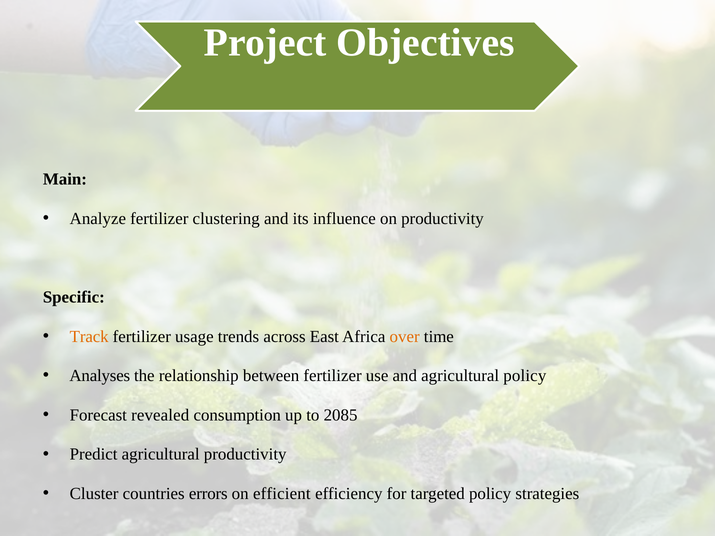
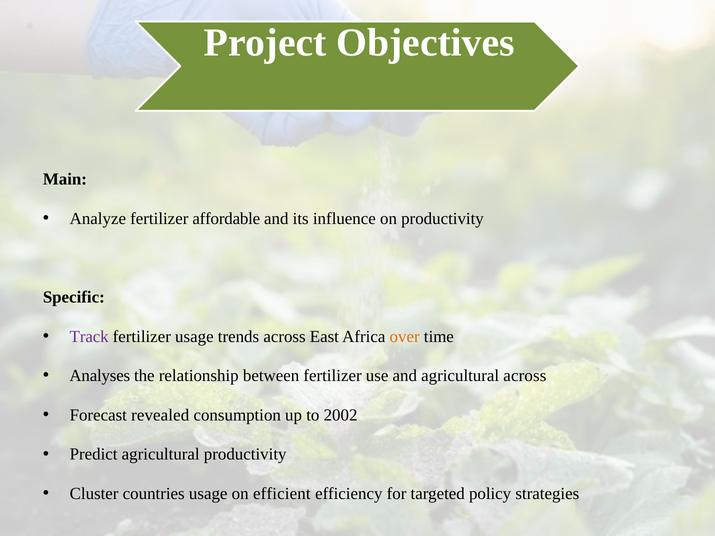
clustering: clustering -> affordable (226, 219)
Track colour: orange -> purple (89, 337)
agricultural policy: policy -> across (525, 376)
2085: 2085 -> 2002 (341, 415)
countries errors: errors -> usage (208, 494)
